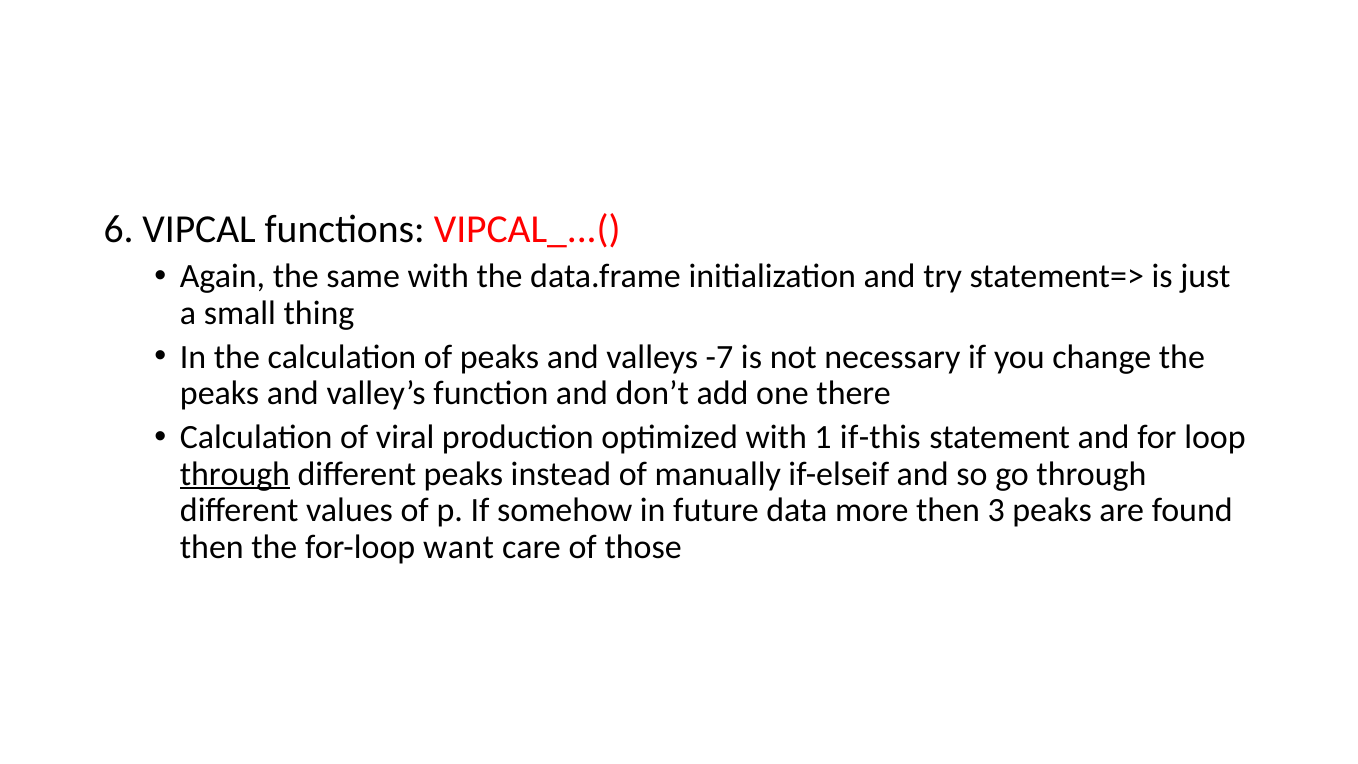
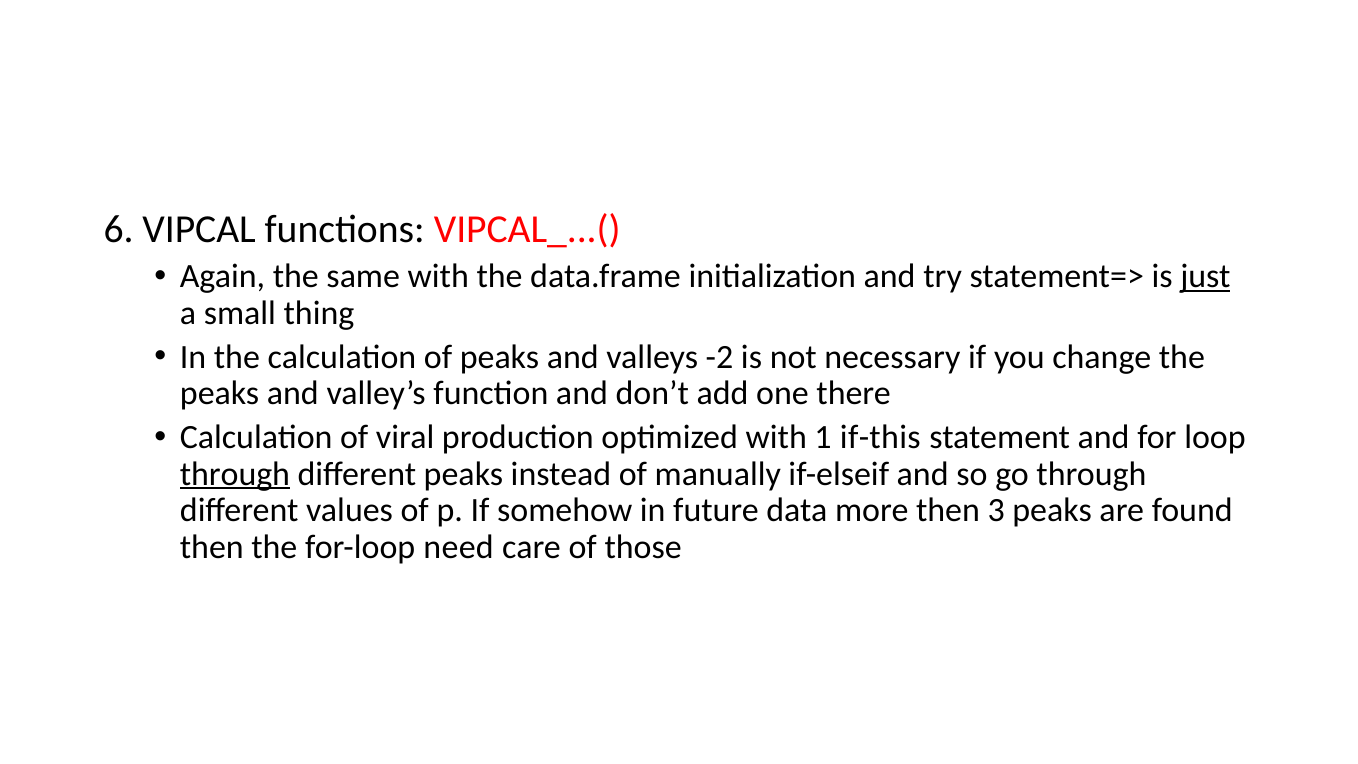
just underline: none -> present (1205, 276)
-7: -7 -> -2 (719, 357)
want: want -> need (459, 547)
